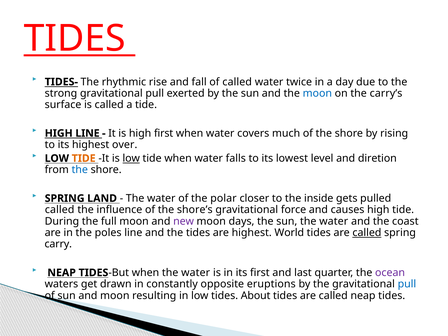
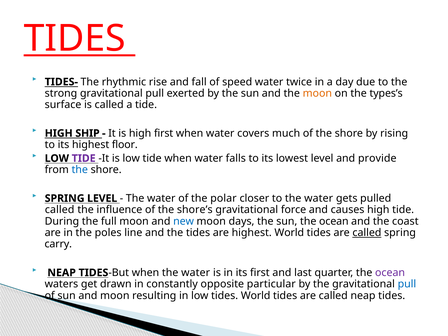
of called: called -> speed (237, 82)
moon colour: blue -> orange (317, 93)
carry’s: carry’s -> types’s (386, 93)
HIGH LINE: LINE -> SHIP (87, 133)
over: over -> floor (125, 145)
TIDE colour: orange -> purple (84, 158)
low underline: present -> none (131, 158)
diretion: diretion -> provide (377, 158)
SPRING LAND: LAND -> LEVEL (102, 198)
to the inside: inside -> water (319, 198)
new colour: purple -> blue (184, 221)
sun the water: water -> ocean (334, 221)
eruptions: eruptions -> particular (271, 284)
tides About: About -> World (256, 296)
